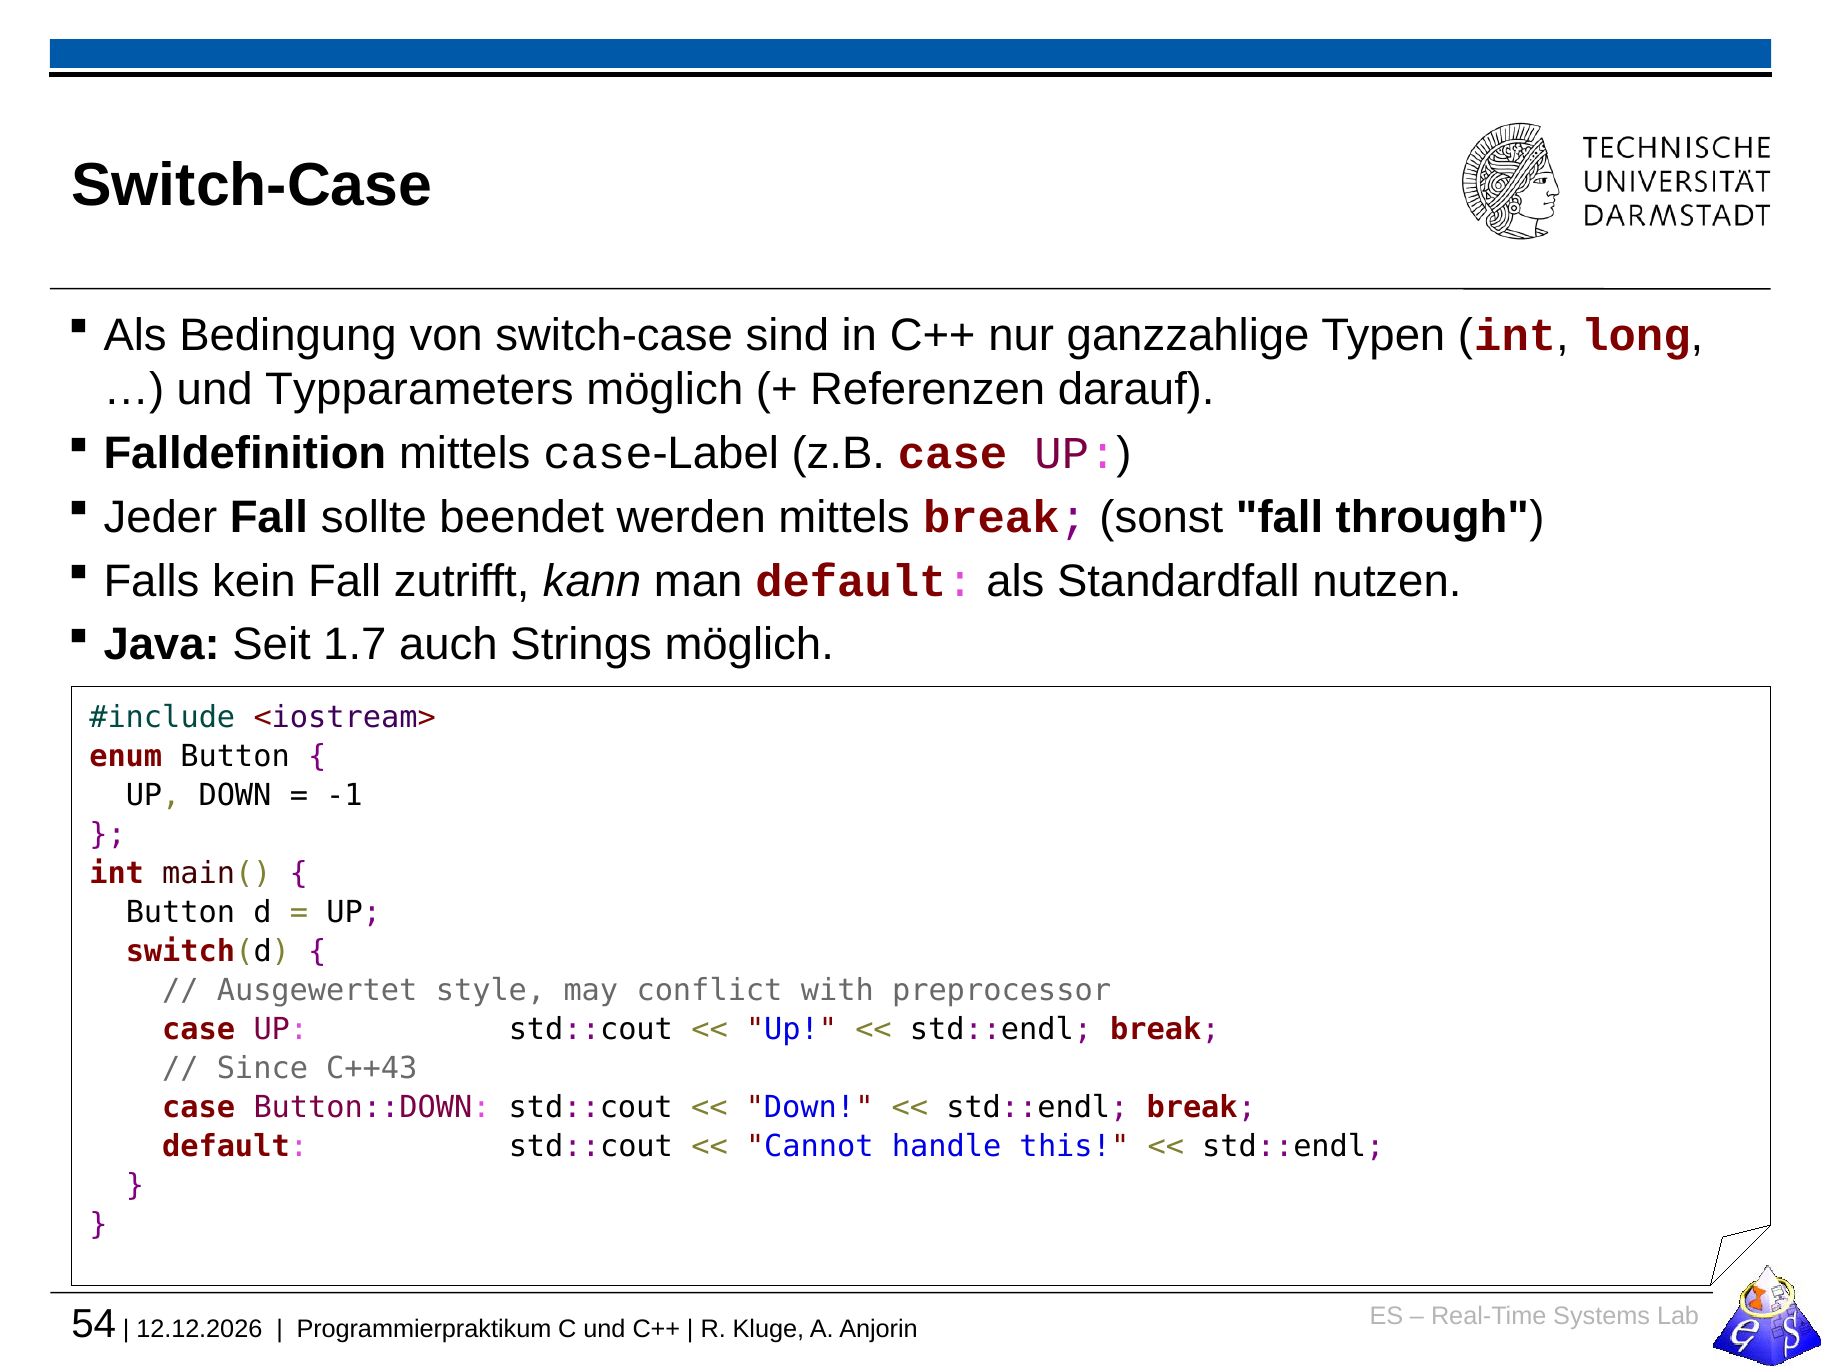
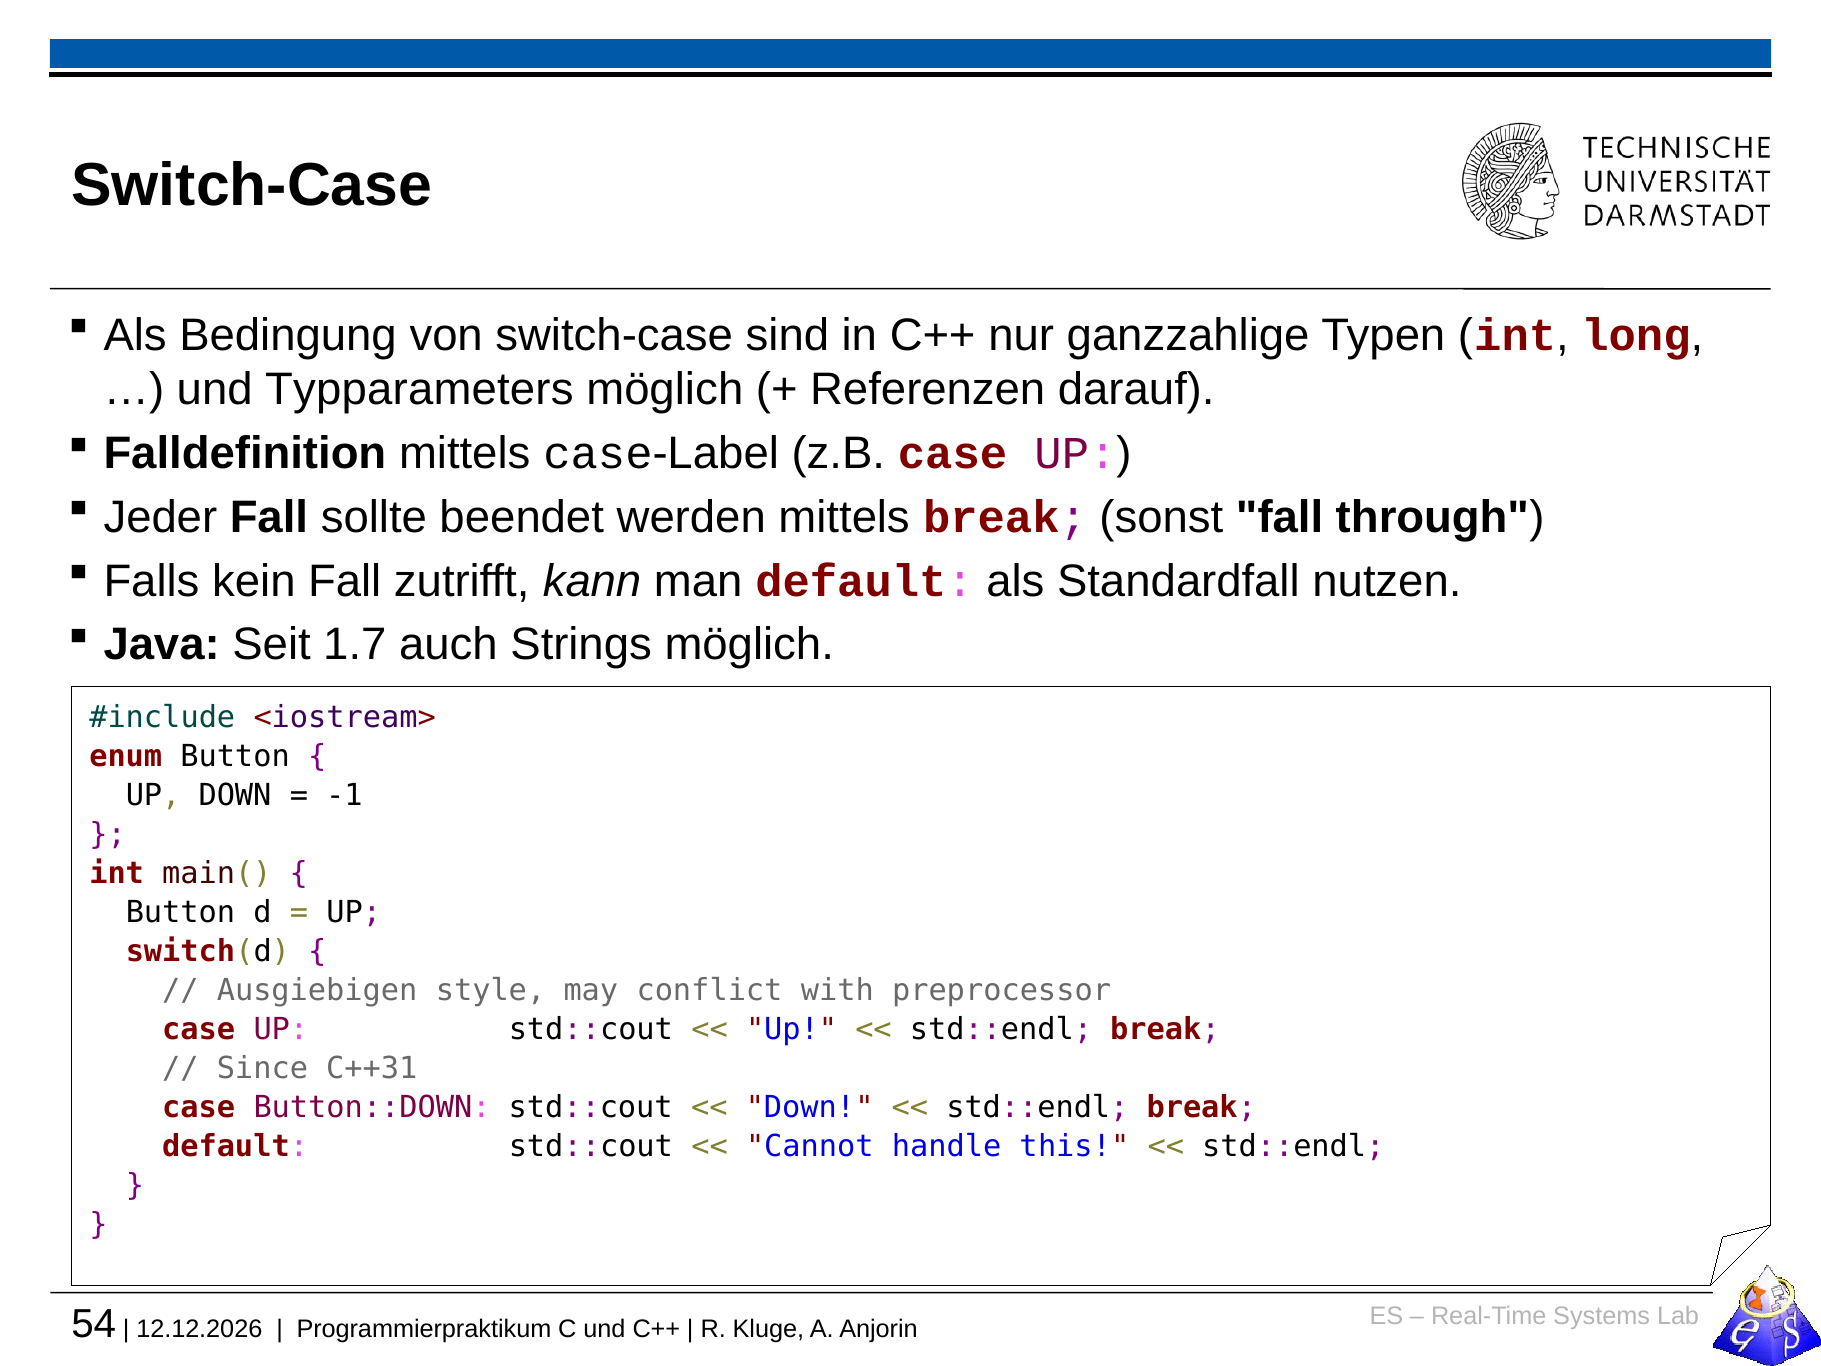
Ausgewertet: Ausgewertet -> Ausgiebigen (317, 990)
C++43: C++43 -> C++31 (372, 1068)
